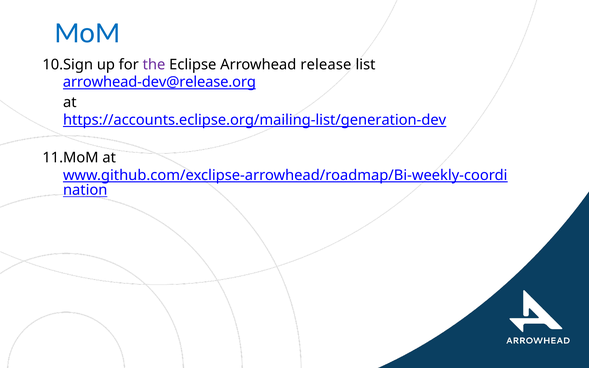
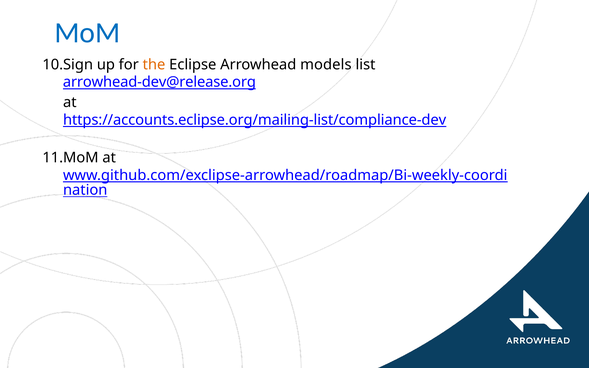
the colour: purple -> orange (154, 64)
release: release -> models (326, 64)
https://accounts.eclipse.org/mailing-list/generation-dev: https://accounts.eclipse.org/mailing-list/generation-dev -> https://accounts.eclipse.org/mailing-list/compliance-dev (255, 120)
